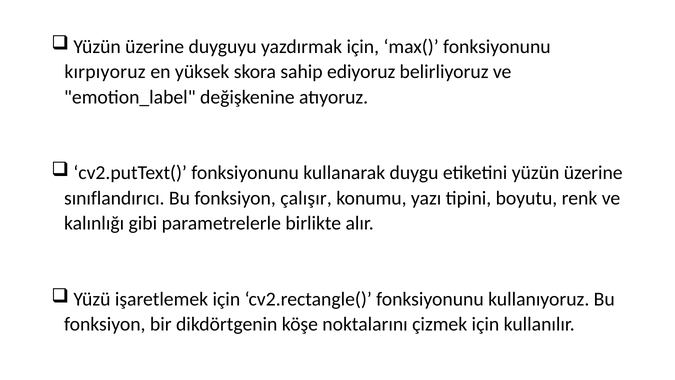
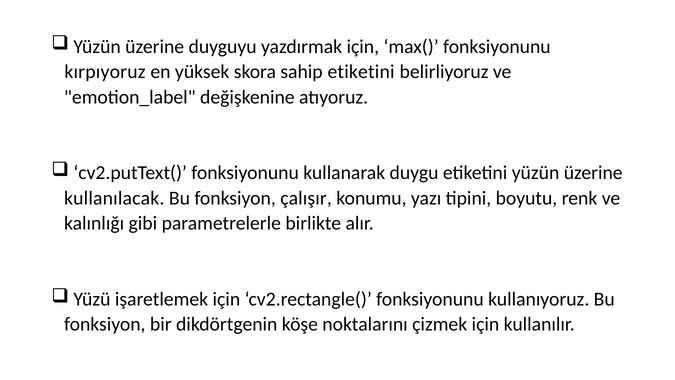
sahip ediyoruz: ediyoruz -> etiketini (361, 72)
sınıflandırıcı: sınıflandırıcı -> kullanılacak (114, 198)
